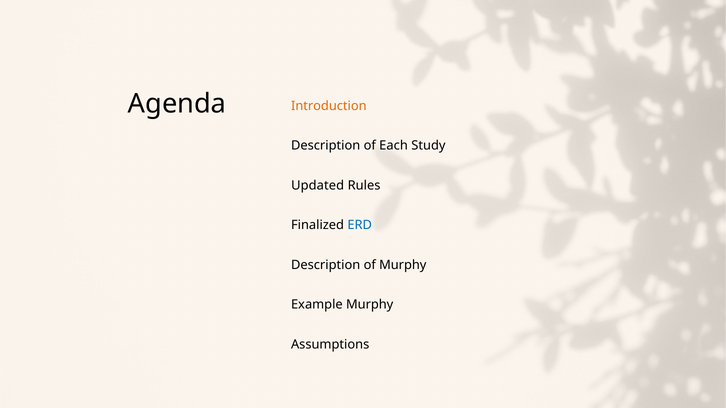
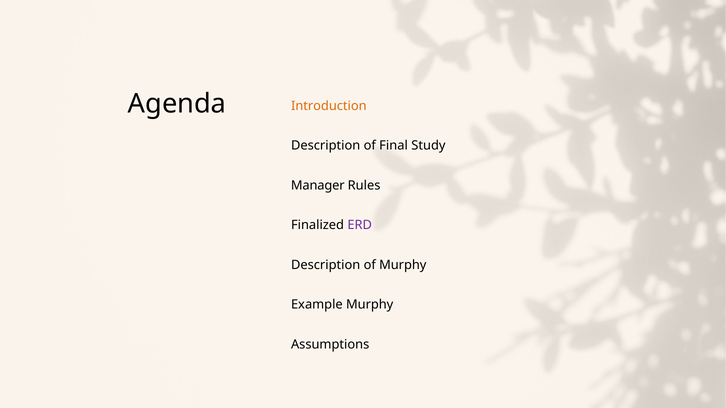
Each: Each -> Final (394, 146)
Updated: Updated -> Manager (318, 185)
ERD colour: blue -> purple (360, 225)
